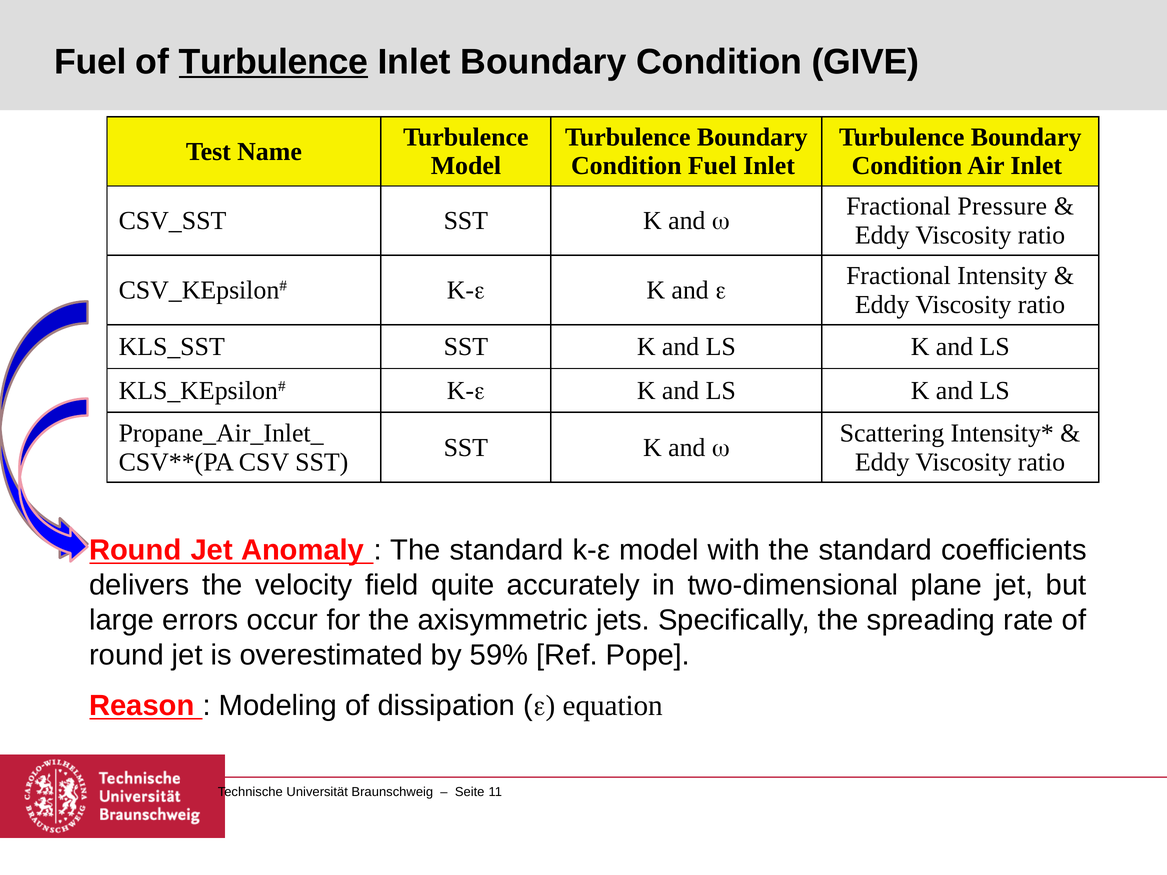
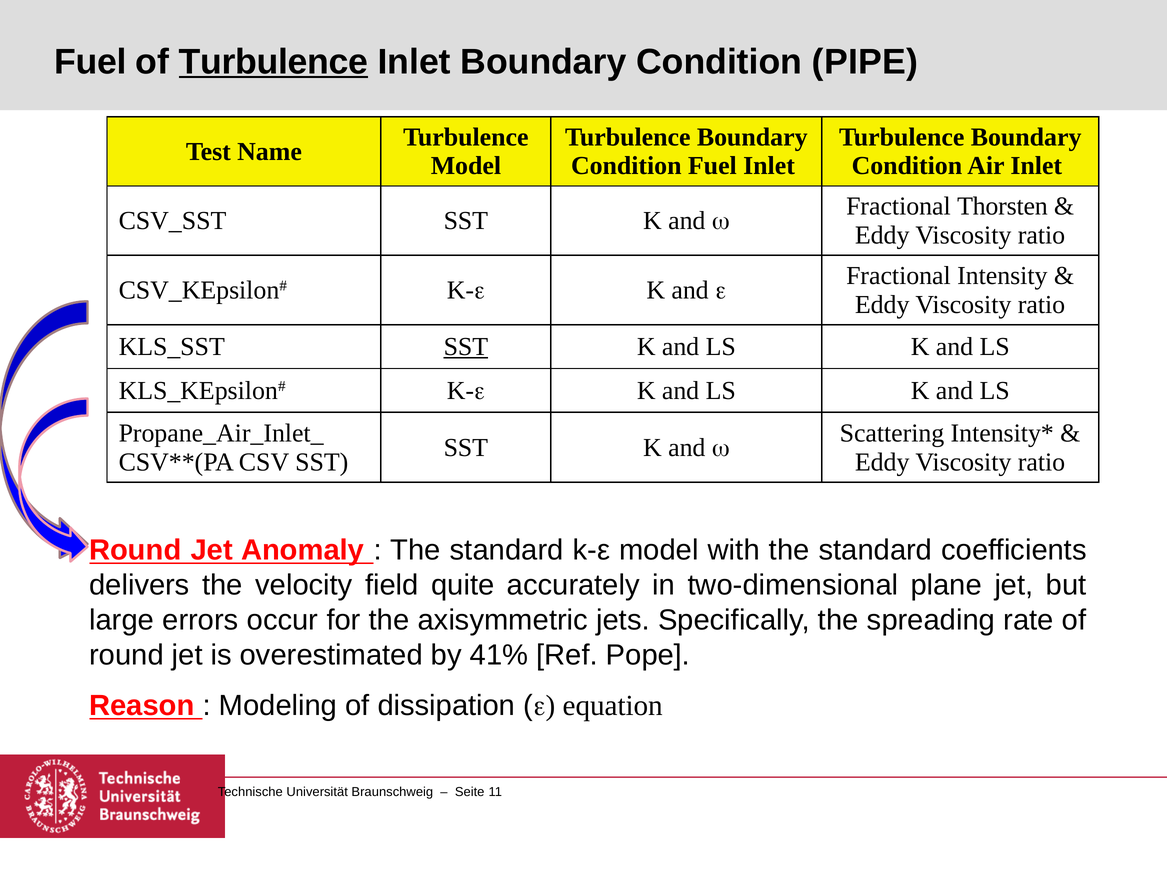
GIVE: GIVE -> PIPE (865, 62)
Pressure: Pressure -> Thorsten (1002, 206)
SST underline: none -> present (466, 347)
59%: 59% -> 41% (499, 655)
